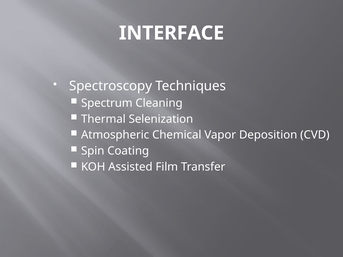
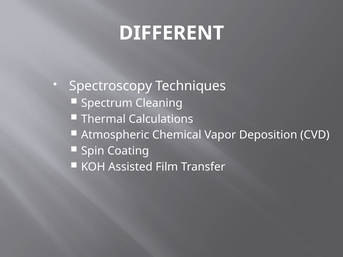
INTERFACE: INTERFACE -> DIFFERENT (171, 33)
Selenization: Selenization -> Calculations (161, 119)
